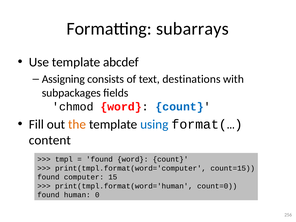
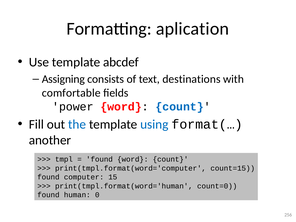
subarrays: subarrays -> aplication (192, 29)
subpackages: subpackages -> comfortable (71, 93)
chmod: chmod -> power (73, 107)
the colour: orange -> blue (77, 124)
content: content -> another (50, 140)
